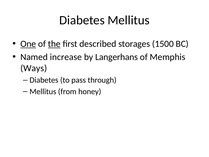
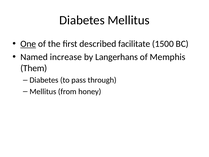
the underline: present -> none (54, 44)
storages: storages -> facilitate (134, 44)
Ways: Ways -> Them (34, 68)
